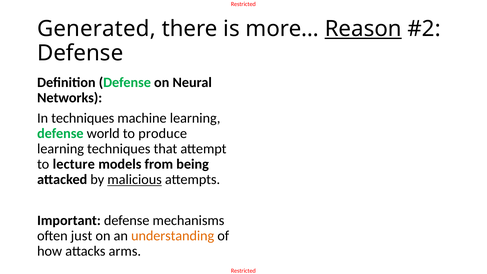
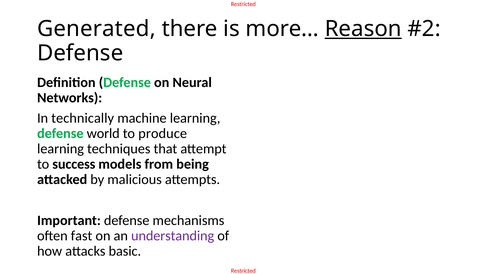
In techniques: techniques -> technically (83, 118)
lecture: lecture -> success (74, 164)
malicious underline: present -> none (135, 179)
just: just -> fast (82, 236)
understanding colour: orange -> purple (173, 236)
arms: arms -> basic (125, 251)
